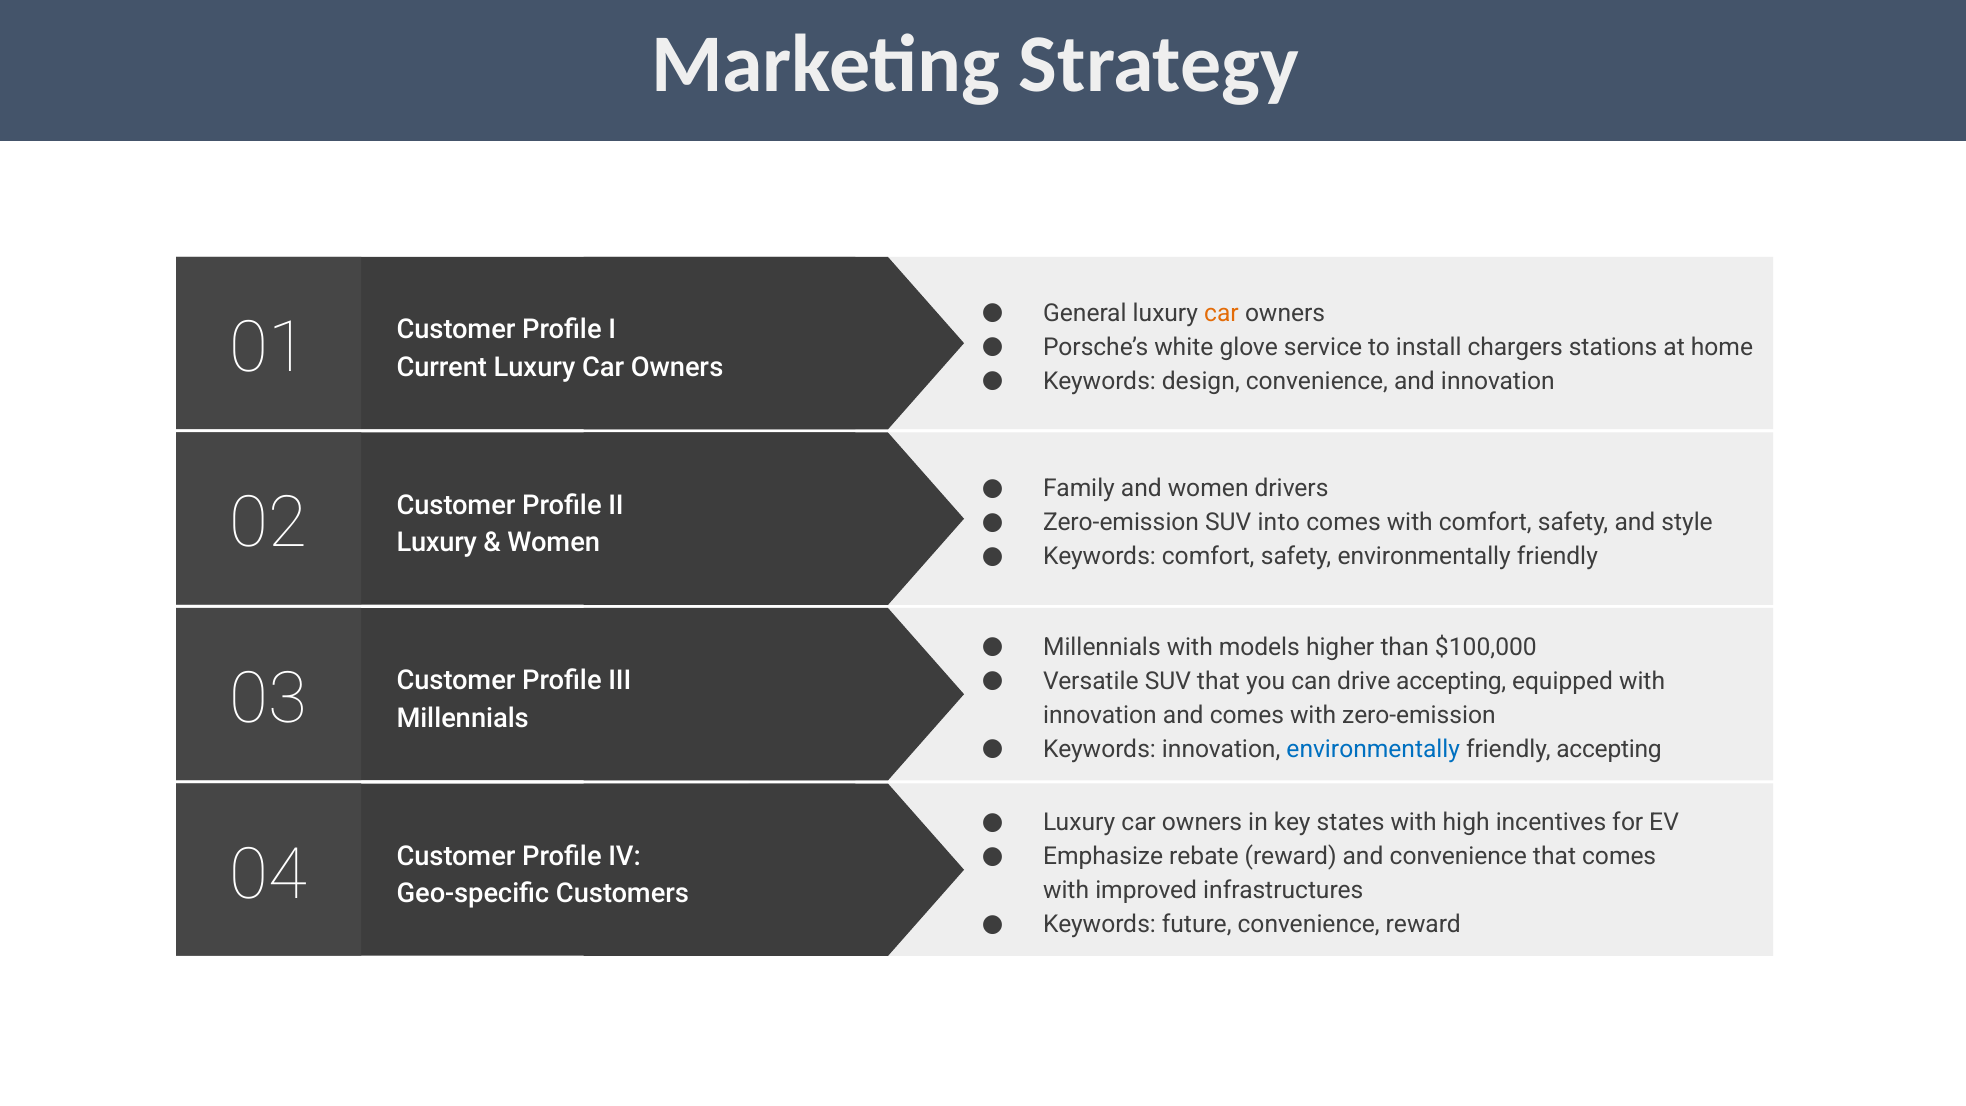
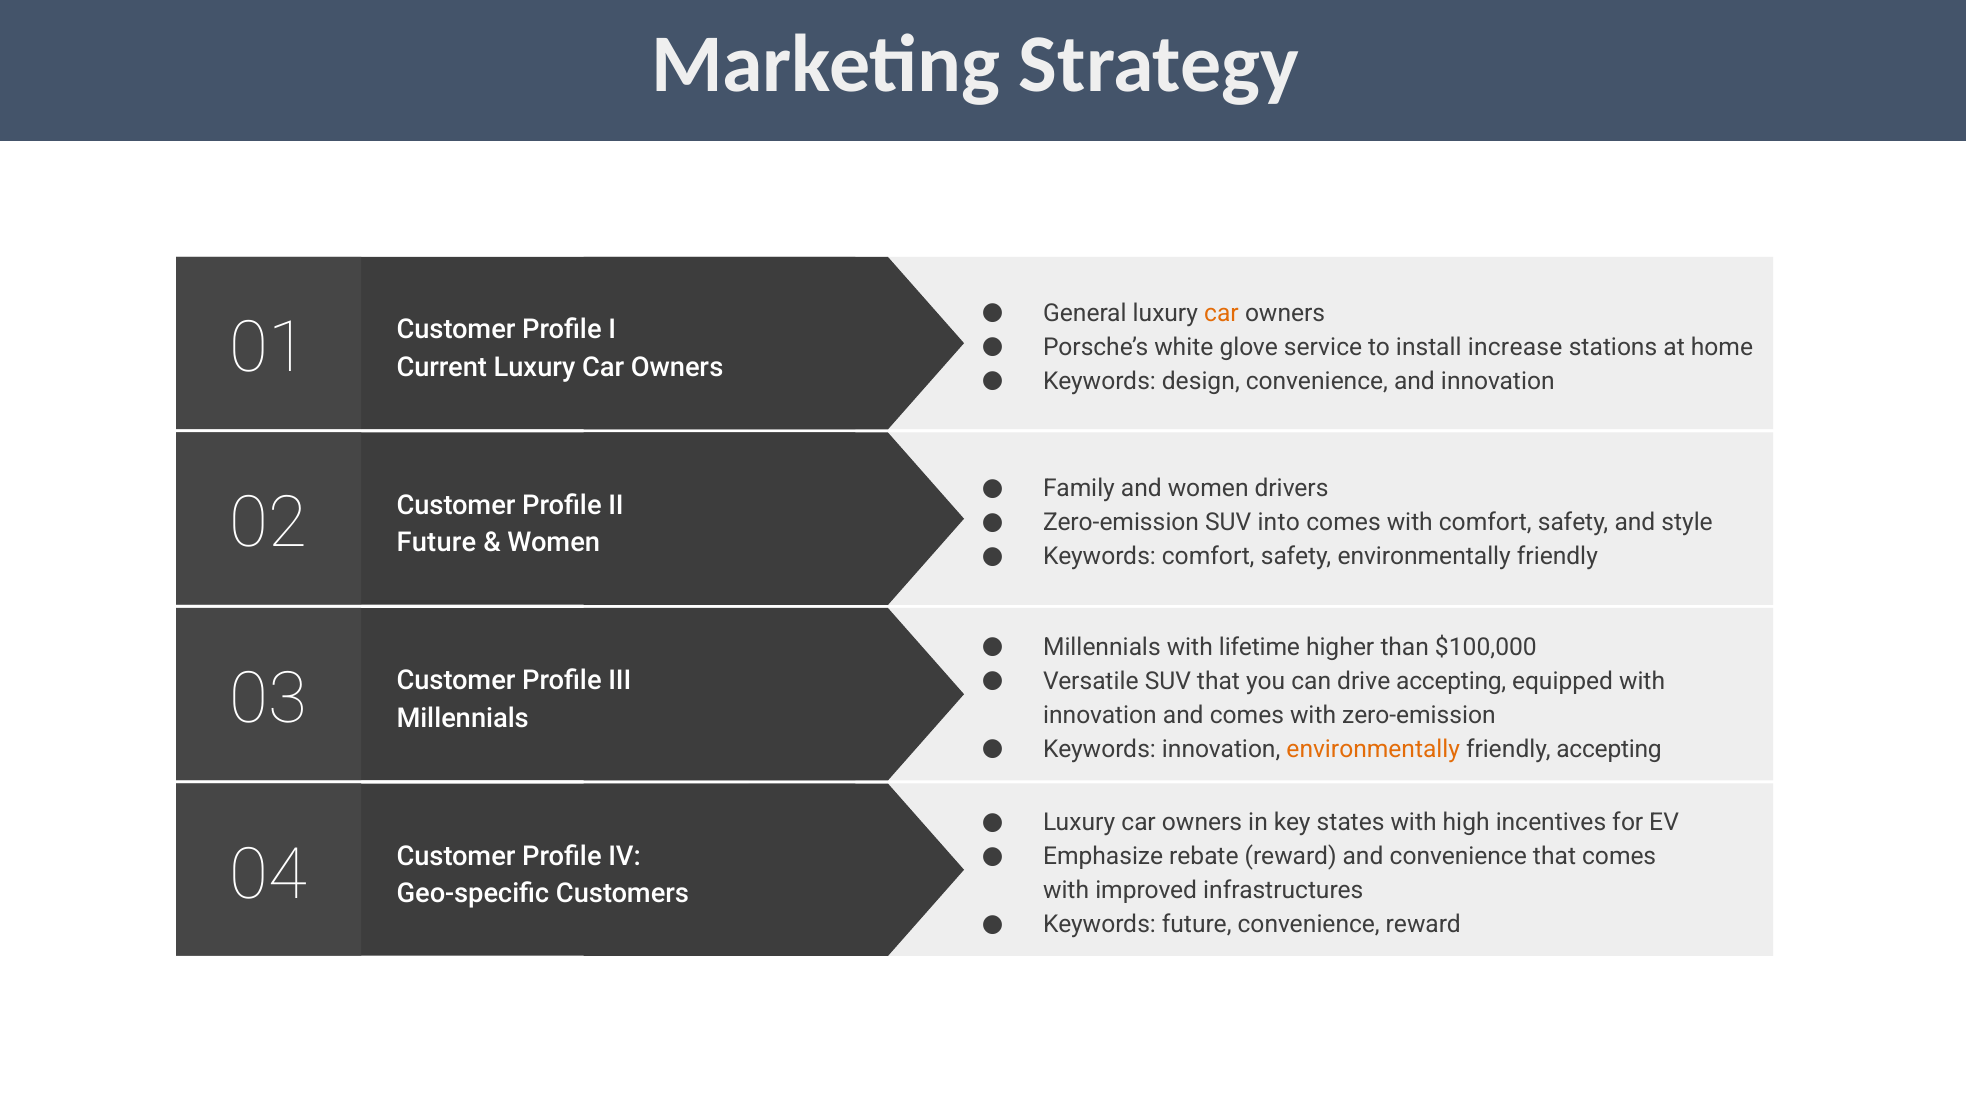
chargers: chargers -> increase (1515, 347)
Luxury: Luxury -> Future (436, 543)
models: models -> lifetime (1259, 647)
environmentally colour: blue -> orange (1373, 749)
